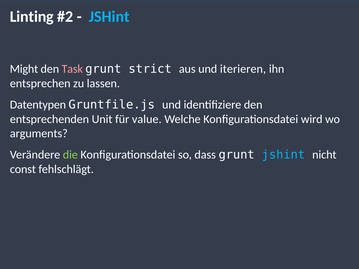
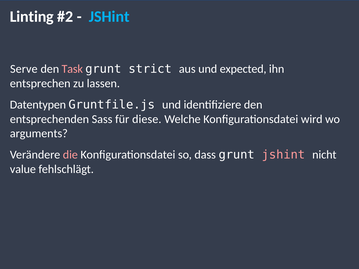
Might: Might -> Serve (24, 69)
iterieren: iterieren -> expected (243, 69)
Unit: Unit -> Sass (102, 119)
value: value -> diese (147, 119)
die colour: light green -> pink (70, 155)
jshint colour: light blue -> pink (283, 155)
const: const -> value (23, 169)
